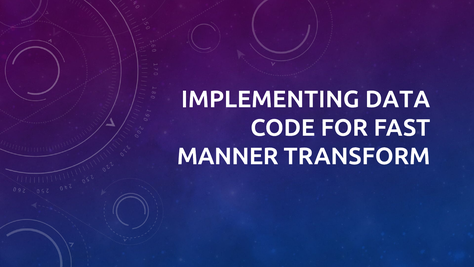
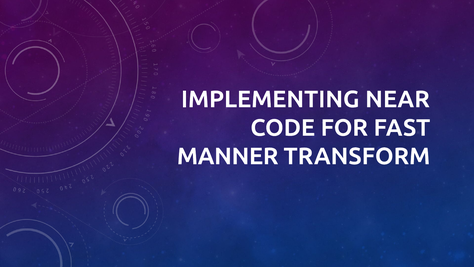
DATA: DATA -> NEAR (398, 99)
